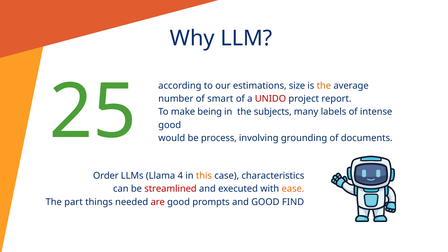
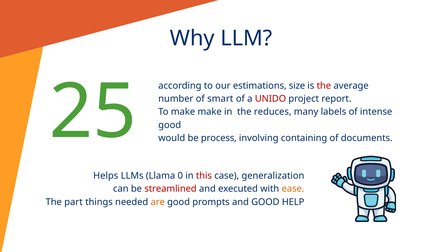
the colour: orange -> red (324, 86)
make being: being -> make (210, 112)
subjects: subjects -> reduces (273, 112)
grounding: grounding -> containing (304, 138)
Order: Order -> Helps (106, 176)
4: 4 -> 0 (180, 176)
this colour: orange -> red (204, 176)
characteristics: characteristics -> generalization (273, 176)
are colour: red -> orange (158, 202)
FIND: FIND -> HELP (293, 202)
